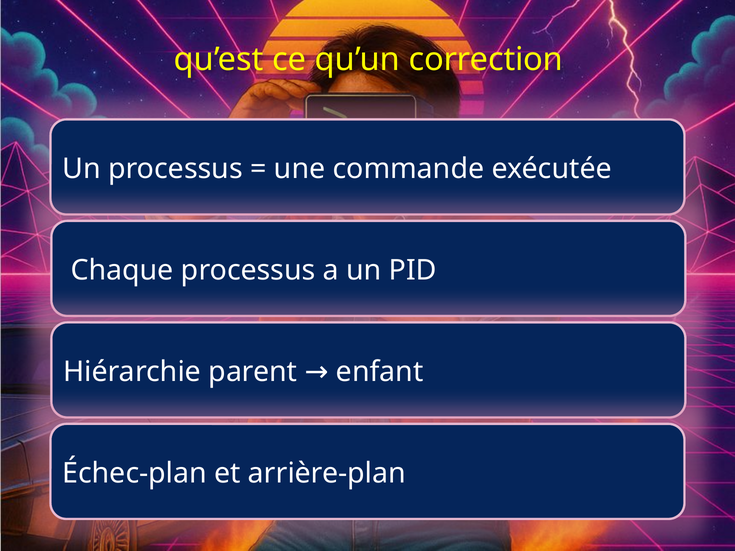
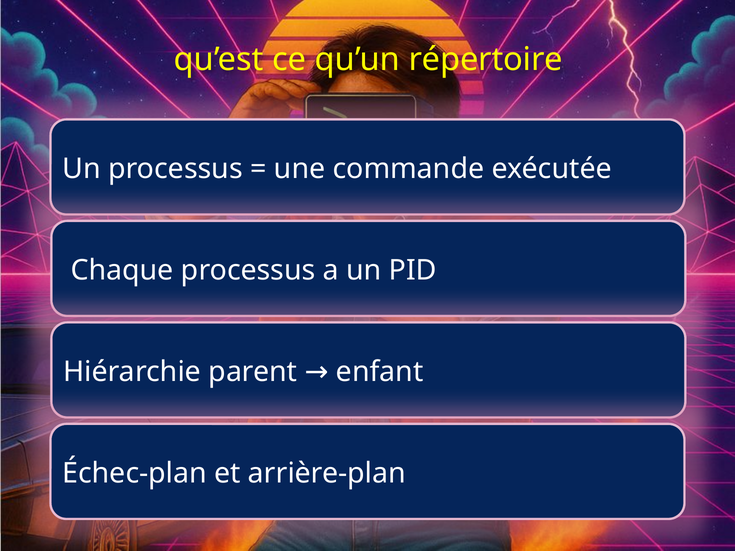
correction: correction -> répertoire (486, 60)
